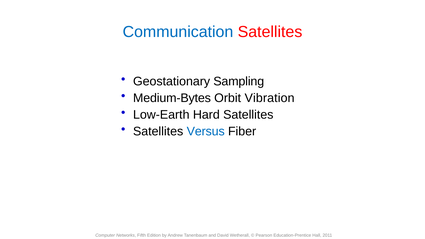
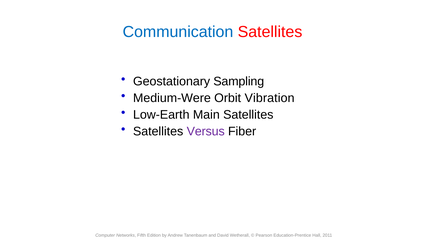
Medium-Bytes: Medium-Bytes -> Medium-Were (172, 98)
Hard: Hard -> Main (206, 115)
Versus colour: blue -> purple (206, 132)
